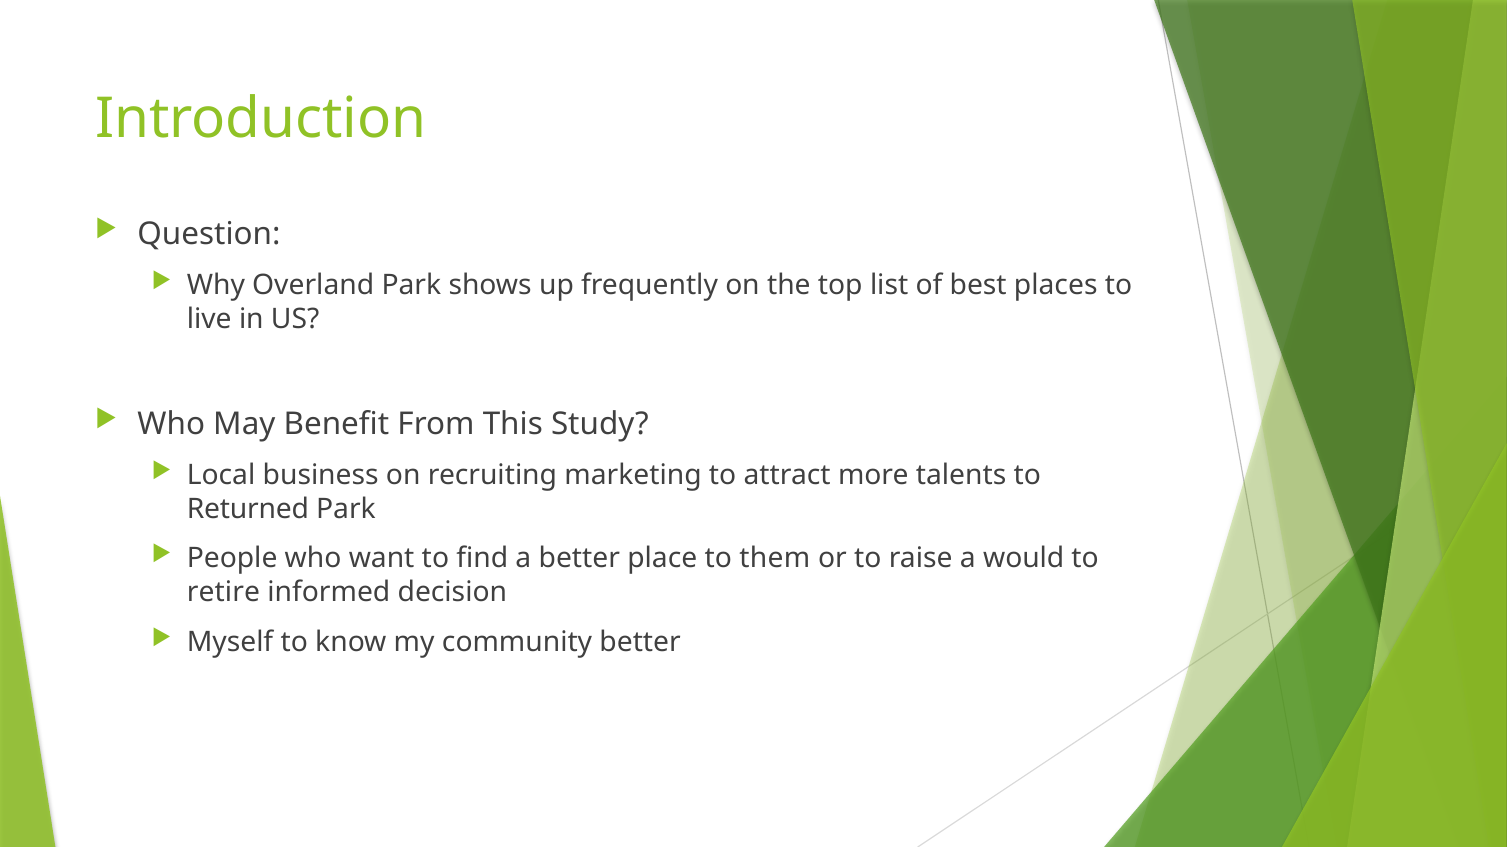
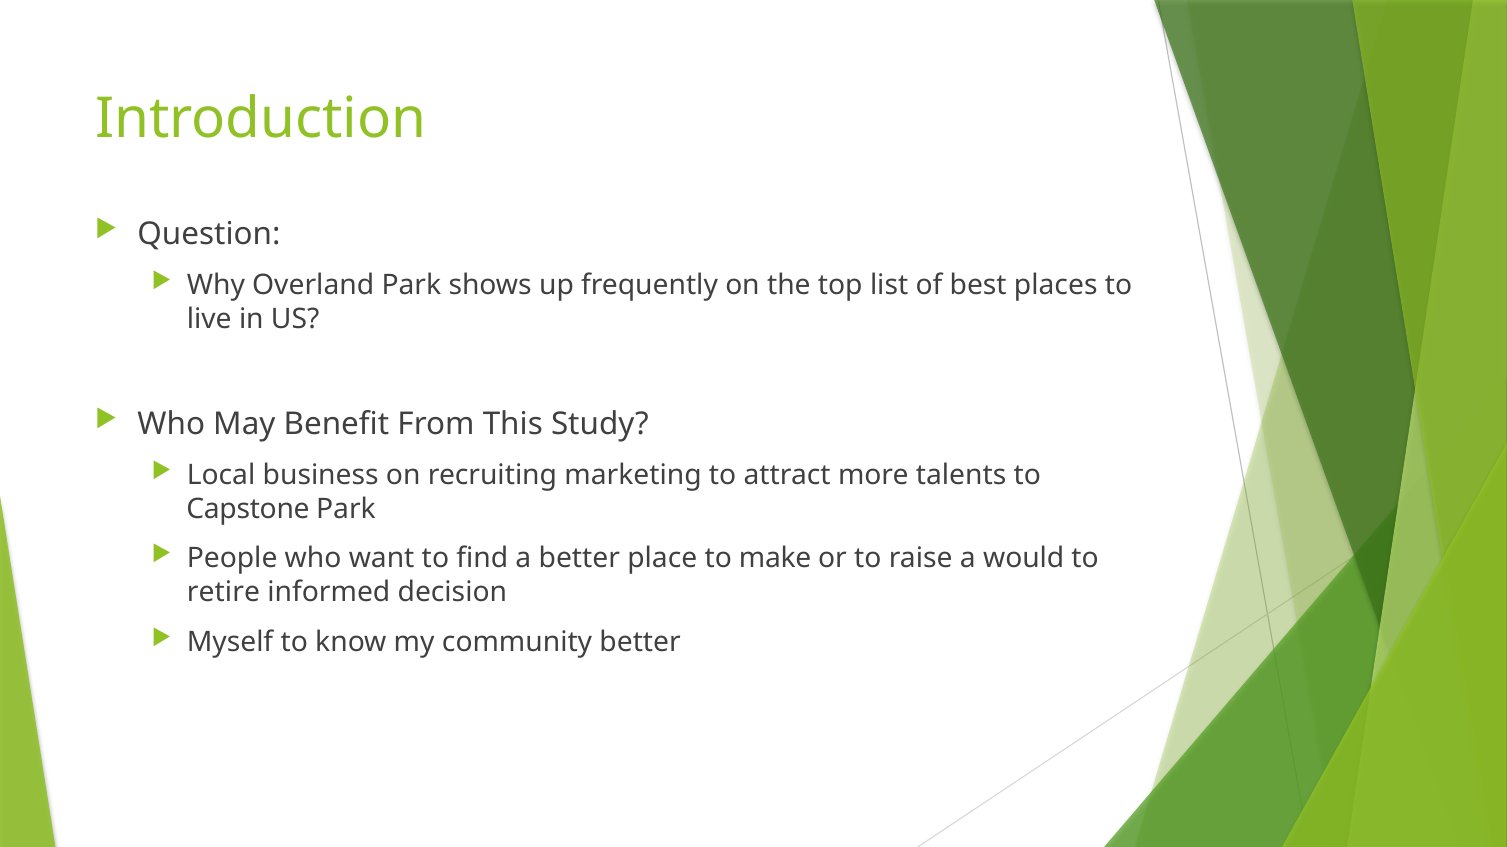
Returned: Returned -> Capstone (248, 509)
them: them -> make (775, 559)
